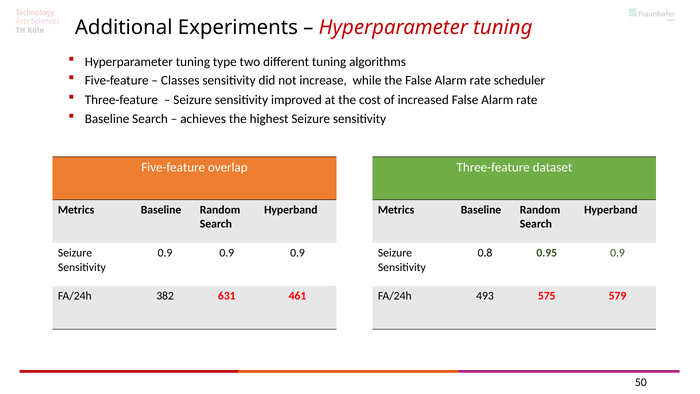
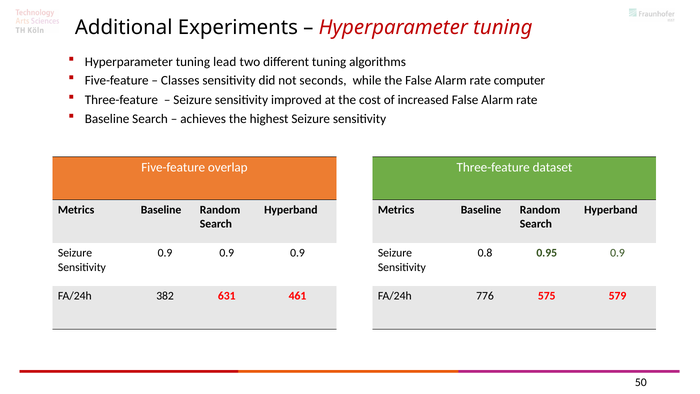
type: type -> lead (225, 62)
increase: increase -> seconds (323, 80)
scheduler: scheduler -> computer (519, 80)
493: 493 -> 776 (485, 296)
